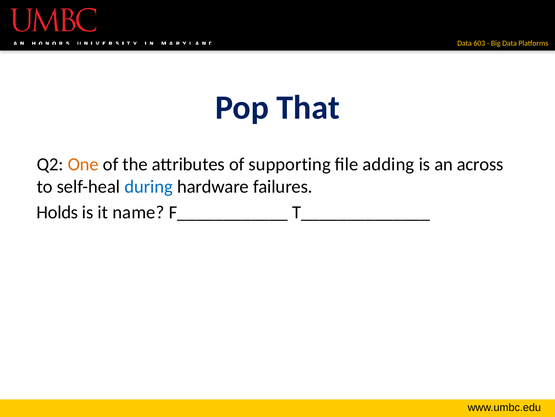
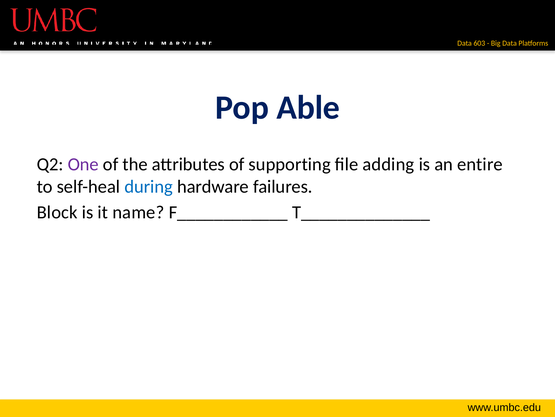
That: That -> Able (308, 107)
One colour: orange -> purple (83, 164)
across: across -> entire (480, 164)
Holds: Holds -> Block (57, 212)
